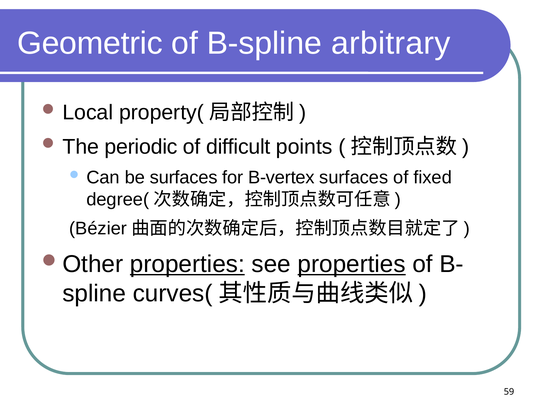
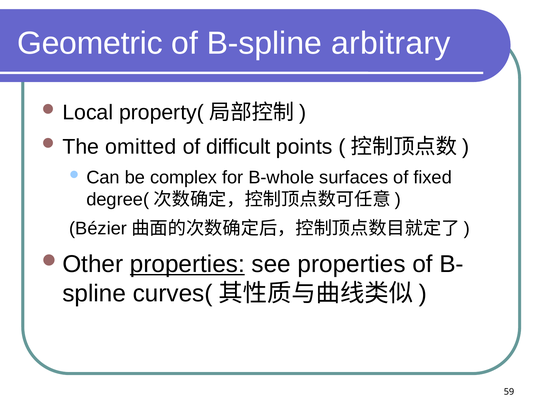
periodic: periodic -> omitted (141, 147)
be surfaces: surfaces -> complex (184, 178)
B-vertex: B-vertex -> B-whole (281, 178)
properties underline: present -> none (352, 264)
